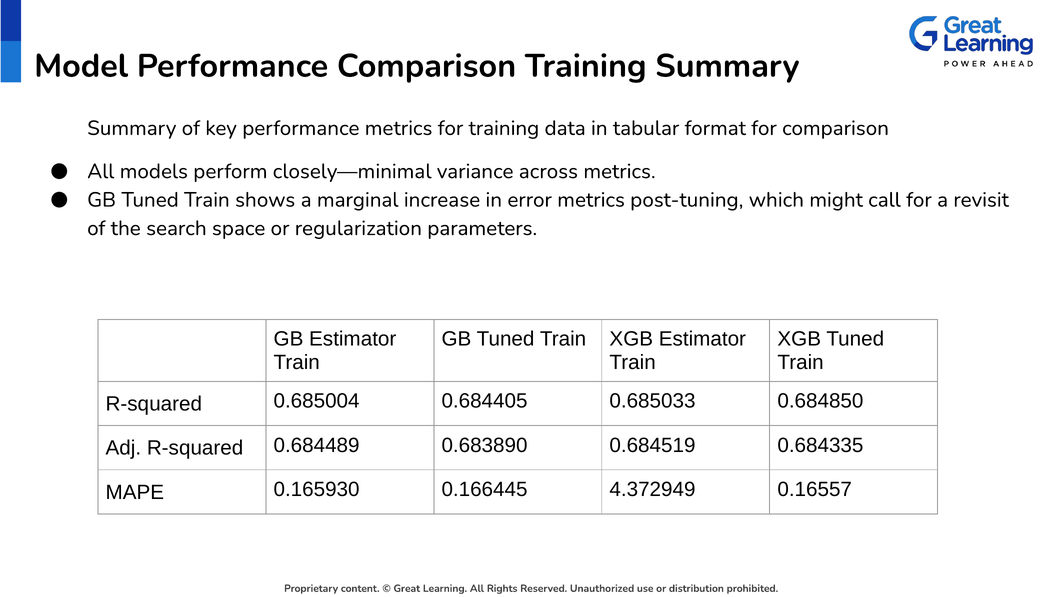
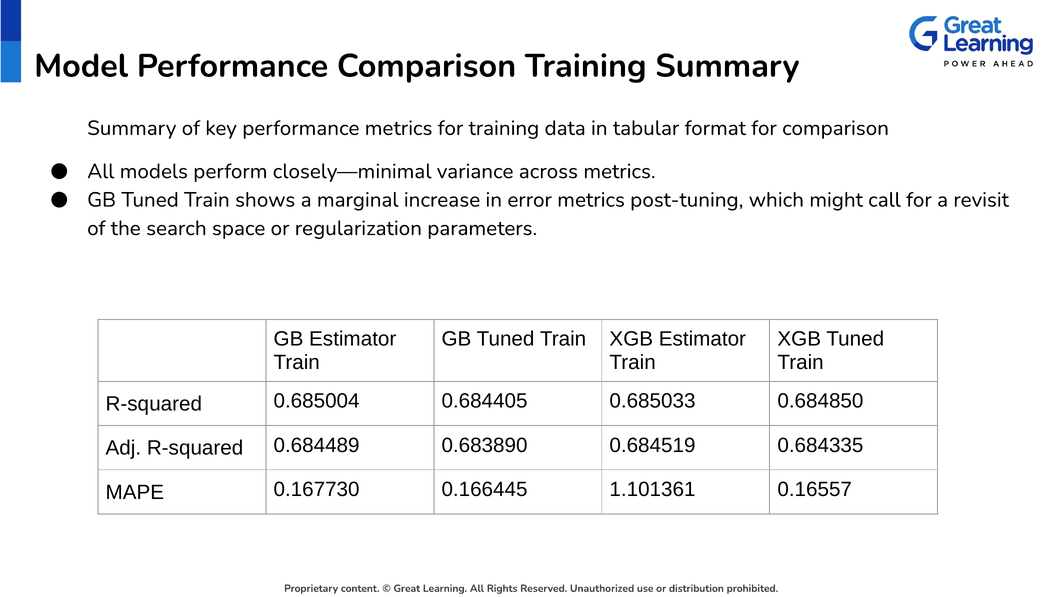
0.165930: 0.165930 -> 0.167730 (317, 489)
4.372949: 4.372949 -> 1.101361 (652, 489)
